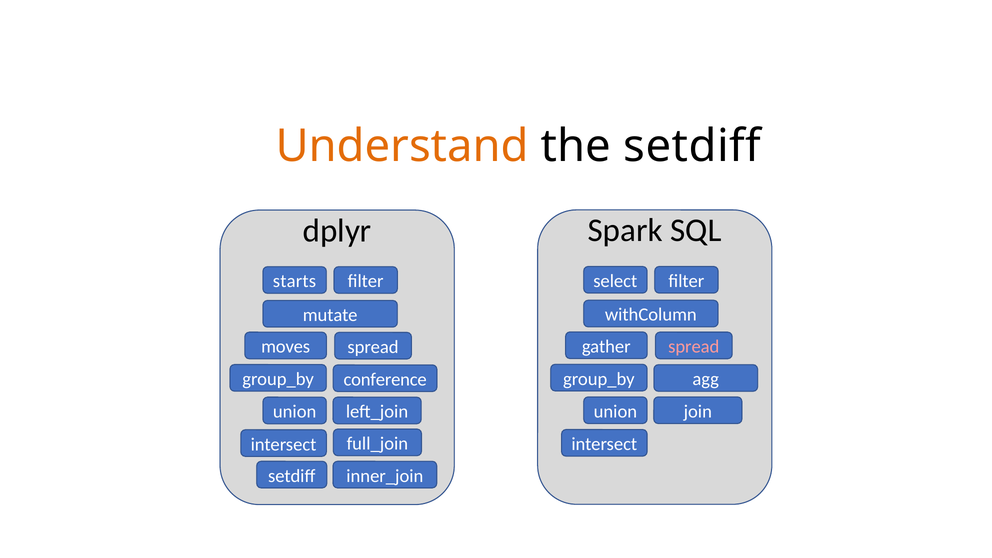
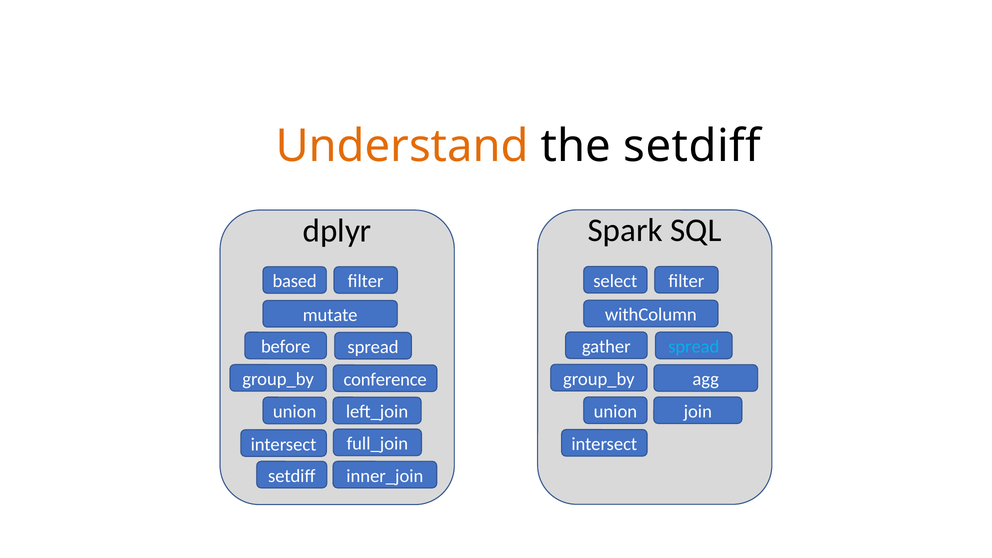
starts: starts -> based (295, 281)
spread colour: pink -> light blue (694, 347)
moves: moves -> before (286, 347)
